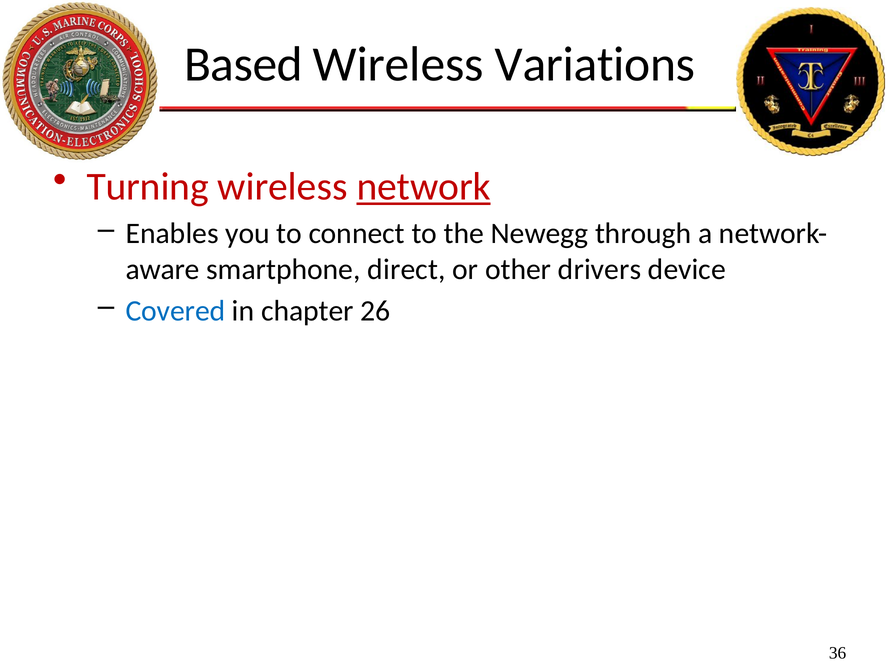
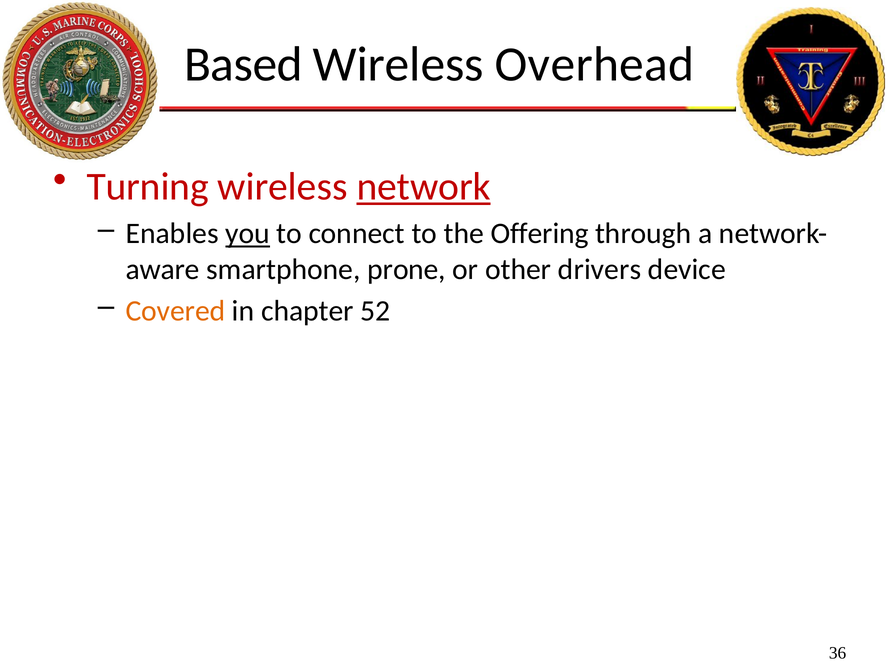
Variations: Variations -> Overhead (595, 64)
you underline: none -> present (248, 234)
Newegg: Newegg -> Offering (540, 234)
direct: direct -> prone (407, 269)
Covered colour: blue -> orange (176, 311)
26: 26 -> 52 (375, 311)
